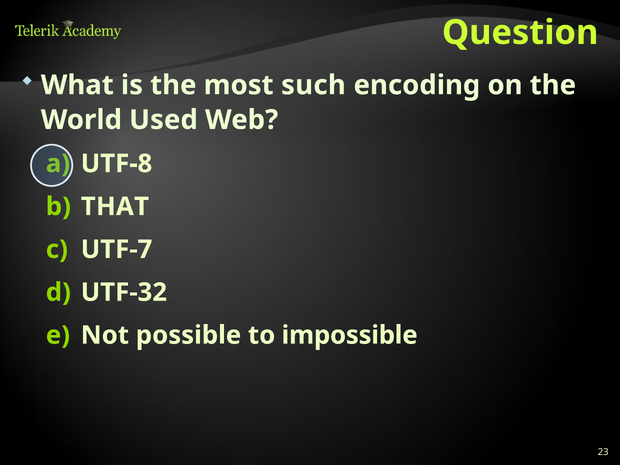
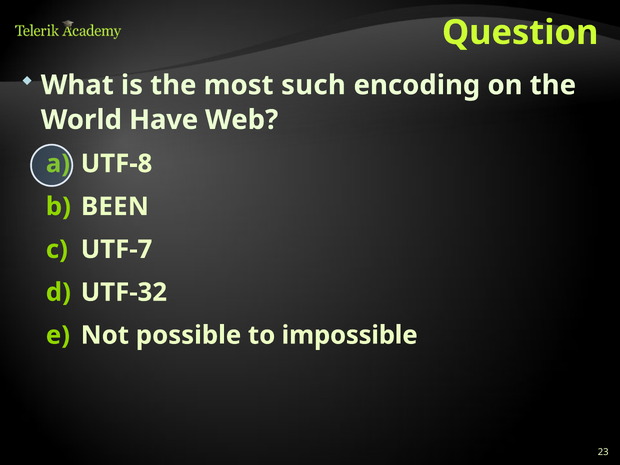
Used: Used -> Have (164, 120)
THAT: THAT -> BEEN (115, 207)
